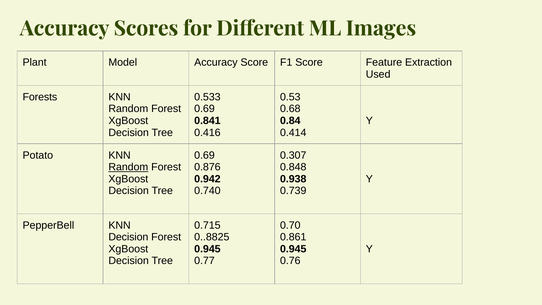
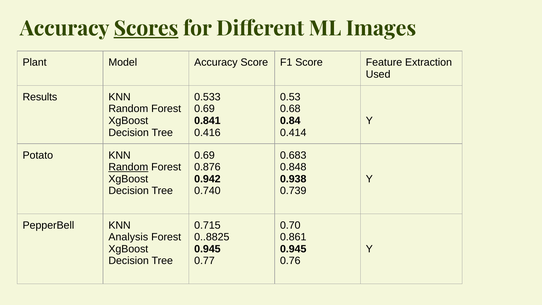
Scores underline: none -> present (146, 28)
Forests: Forests -> Results (40, 97)
0.307: 0.307 -> 0.683 (293, 155)
Decision: Decision -> Analysis (128, 237)
